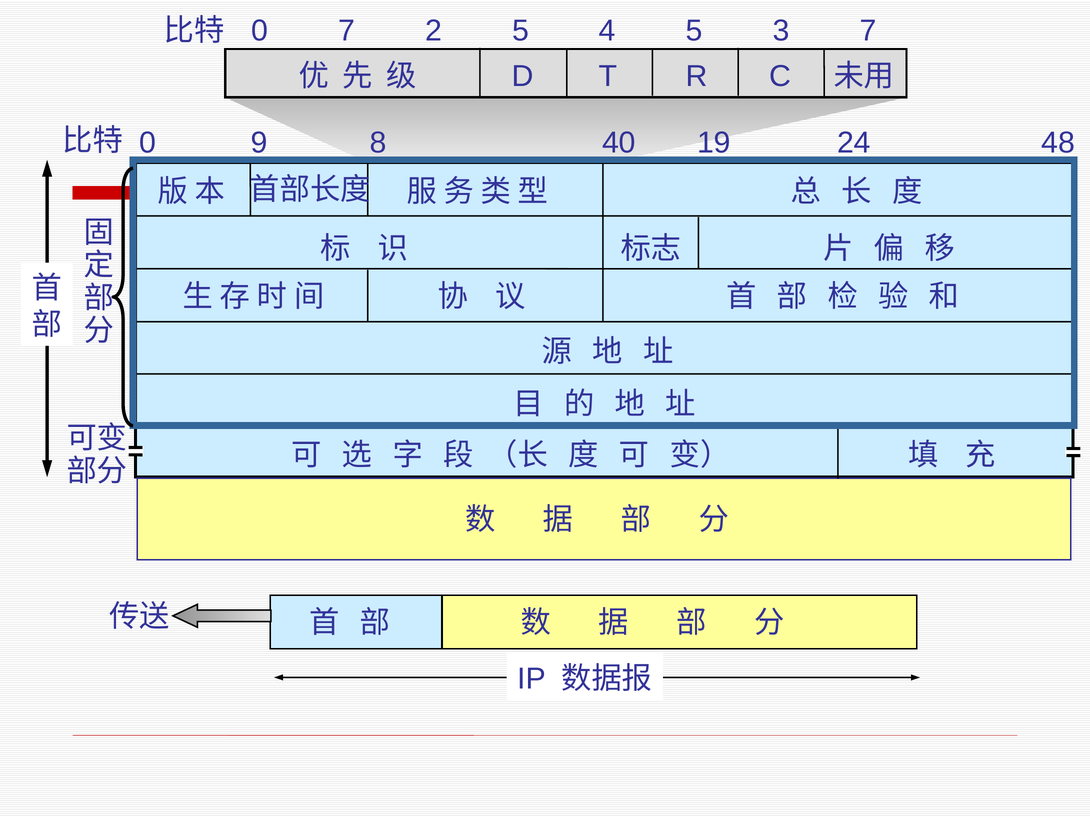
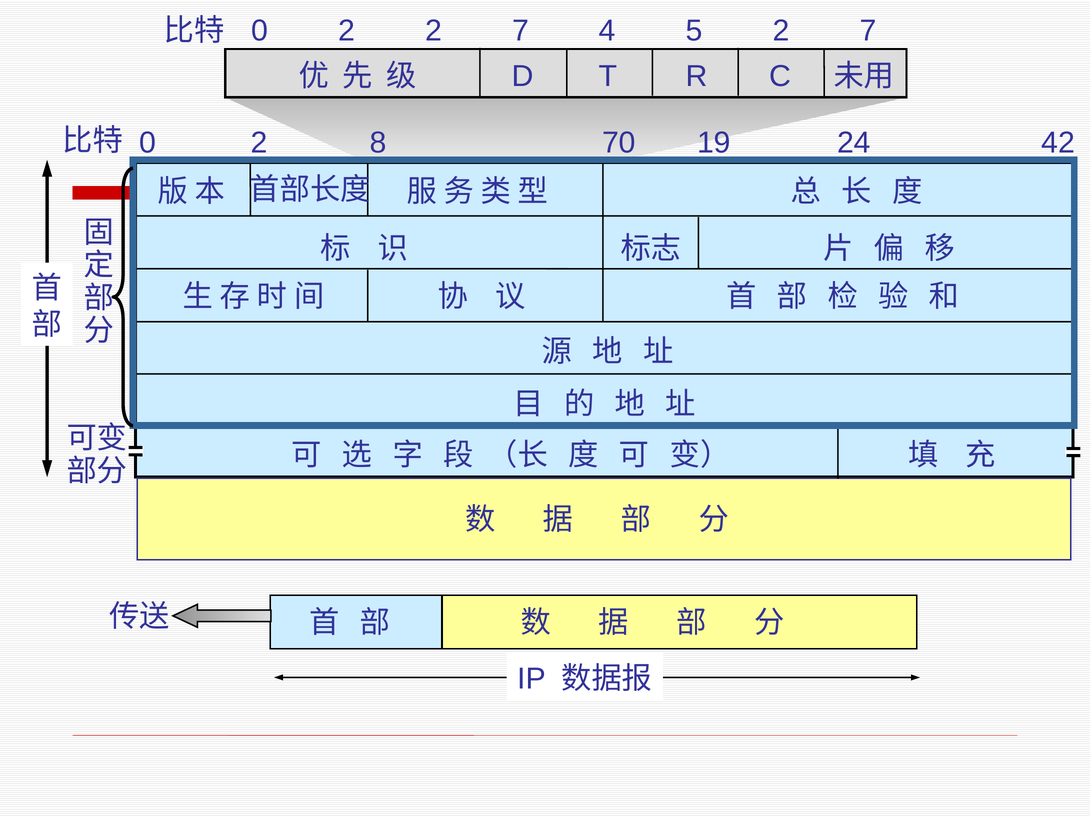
7: 7 -> 2 (347, 31)
5: 5 -> 7 (520, 31)
5 3: 3 -> 2 (781, 31)
9: 9 -> 2 (259, 143)
40: 40 -> 70 (619, 143)
48: 48 -> 42 (1058, 143)
